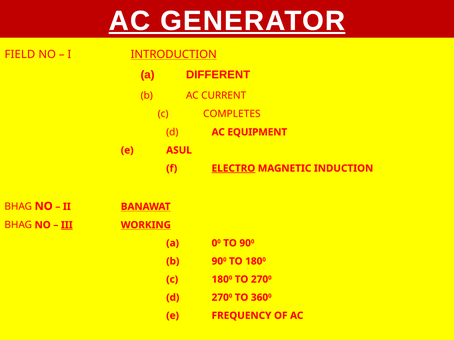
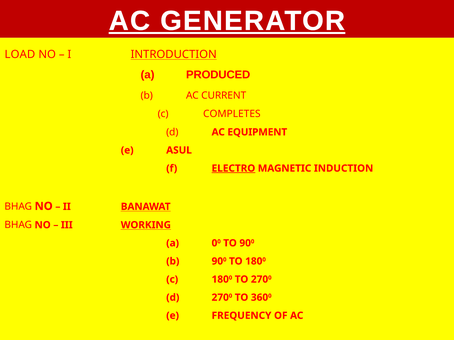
FIELD: FIELD -> LOAD (20, 54)
DIFFERENT: DIFFERENT -> PRODUCED (218, 75)
III underline: present -> none (67, 225)
